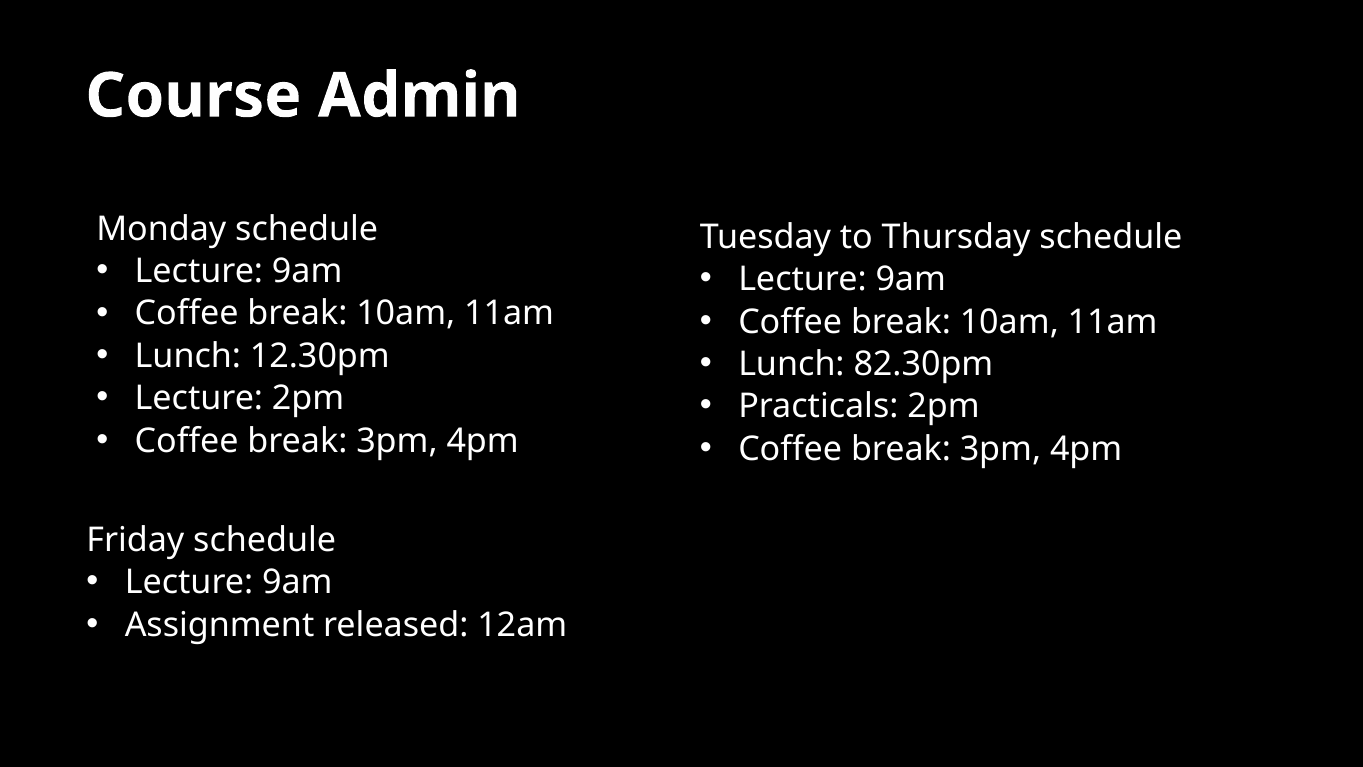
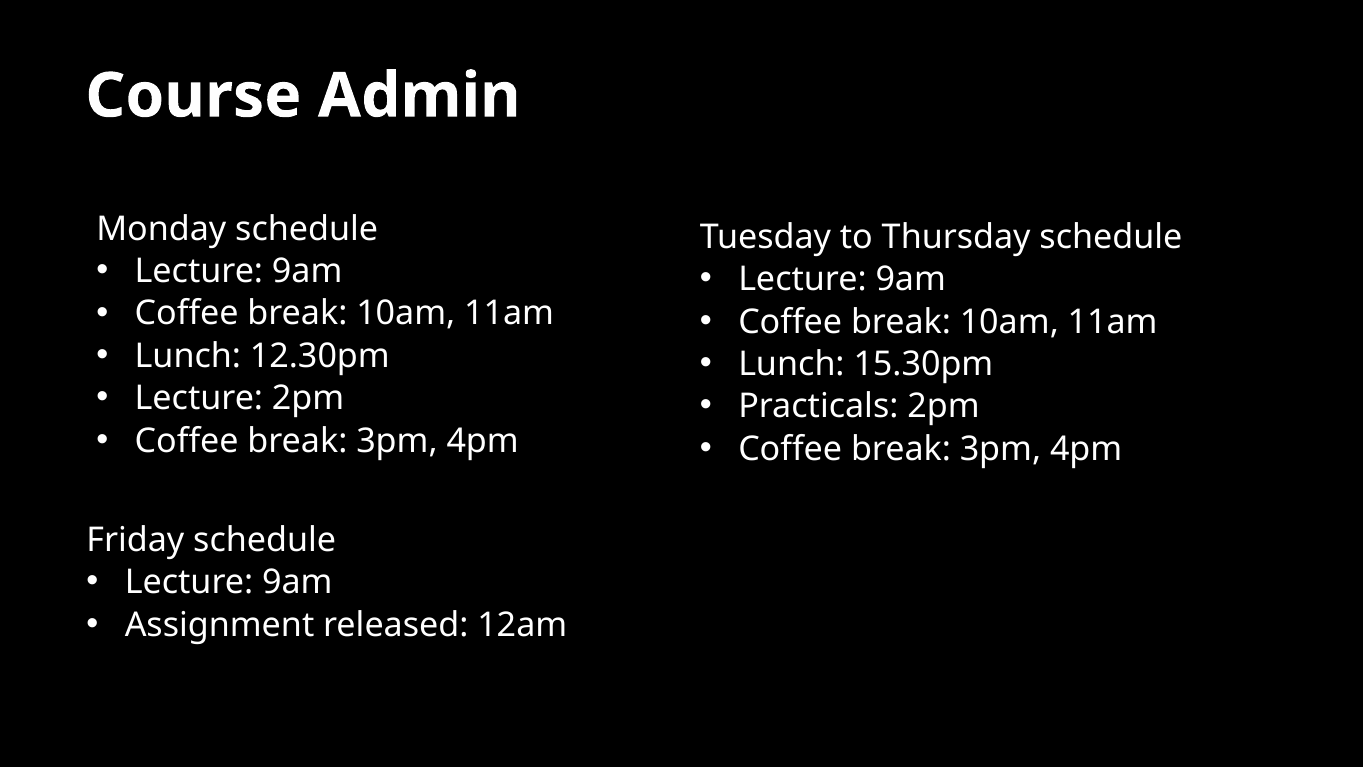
82.30pm: 82.30pm -> 15.30pm (923, 364)
